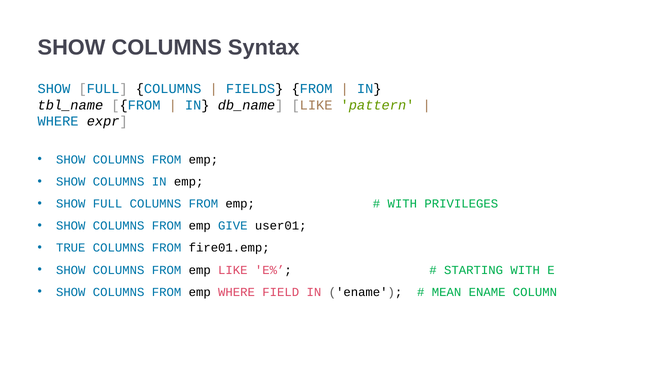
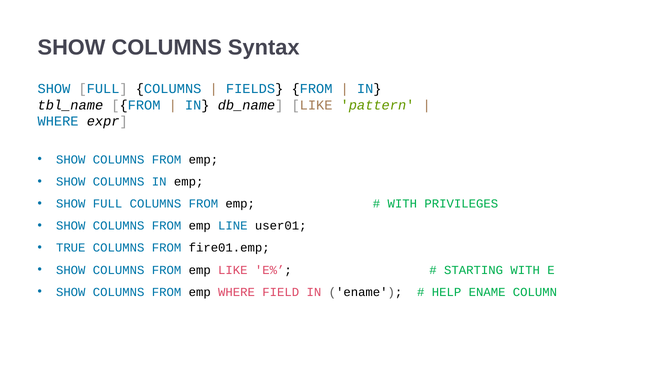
GIVE: GIVE -> LINE (233, 226)
MEAN: MEAN -> HELP (447, 292)
